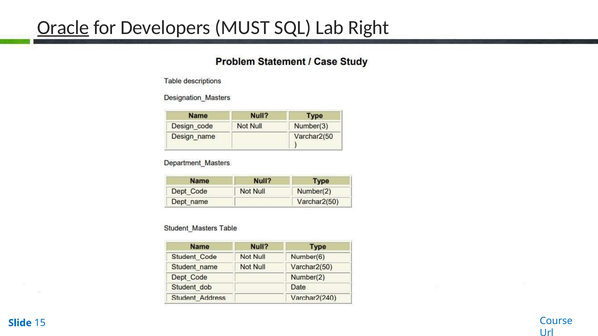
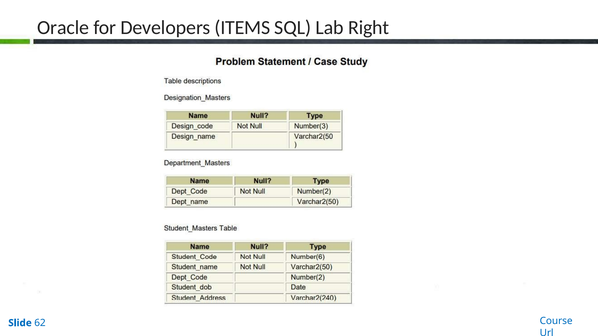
Oracle underline: present -> none (63, 28)
MUST: MUST -> ITEMS (242, 28)
15: 15 -> 62 (40, 323)
